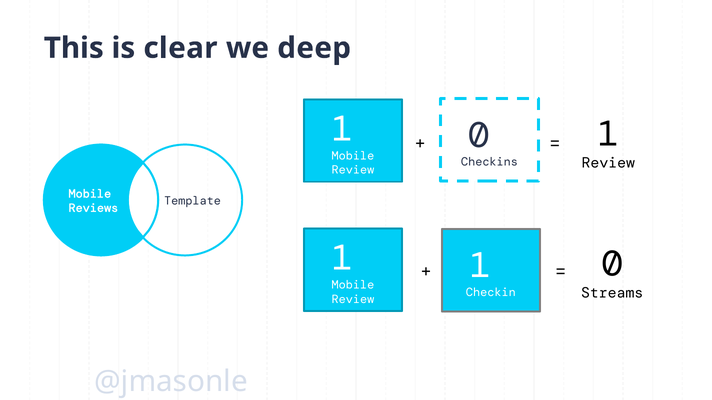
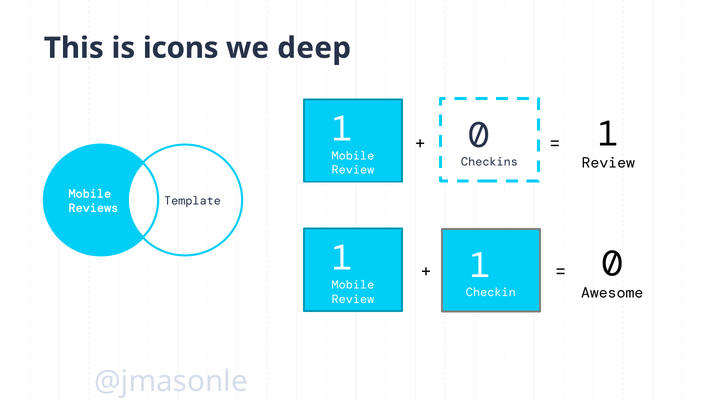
clear: clear -> icons (181, 48)
Streams: Streams -> Awesome (612, 293)
